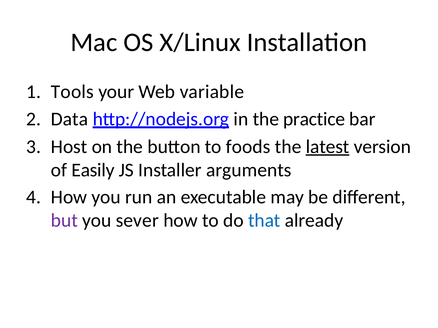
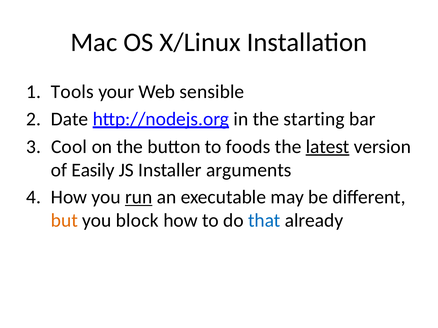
variable: variable -> sensible (212, 92)
Data: Data -> Date (70, 119)
practice: practice -> starting (314, 119)
Host: Host -> Cool (69, 147)
run underline: none -> present (139, 197)
but colour: purple -> orange (64, 221)
sever: sever -> block (137, 221)
